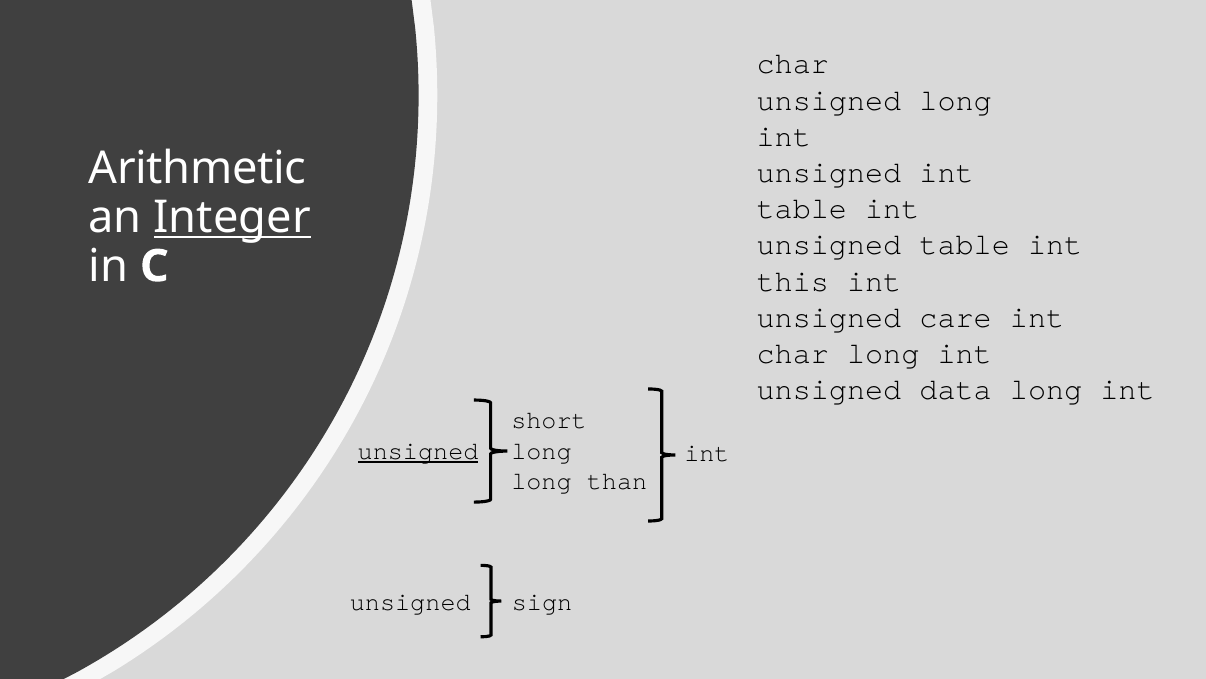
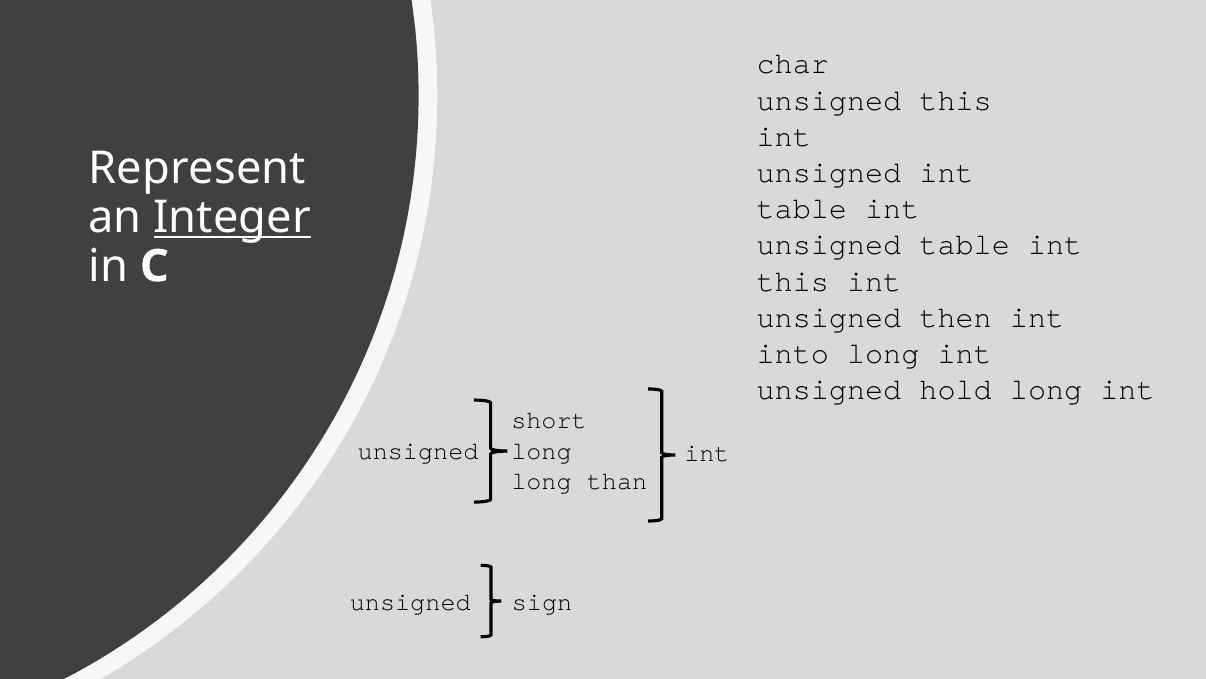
unsigned long: long -> this (956, 100)
Arithmetic: Arithmetic -> Represent (197, 168)
care: care -> then (956, 317)
char: char -> into (793, 353)
data: data -> hold (956, 389)
unsigned underline: present -> none (418, 451)
